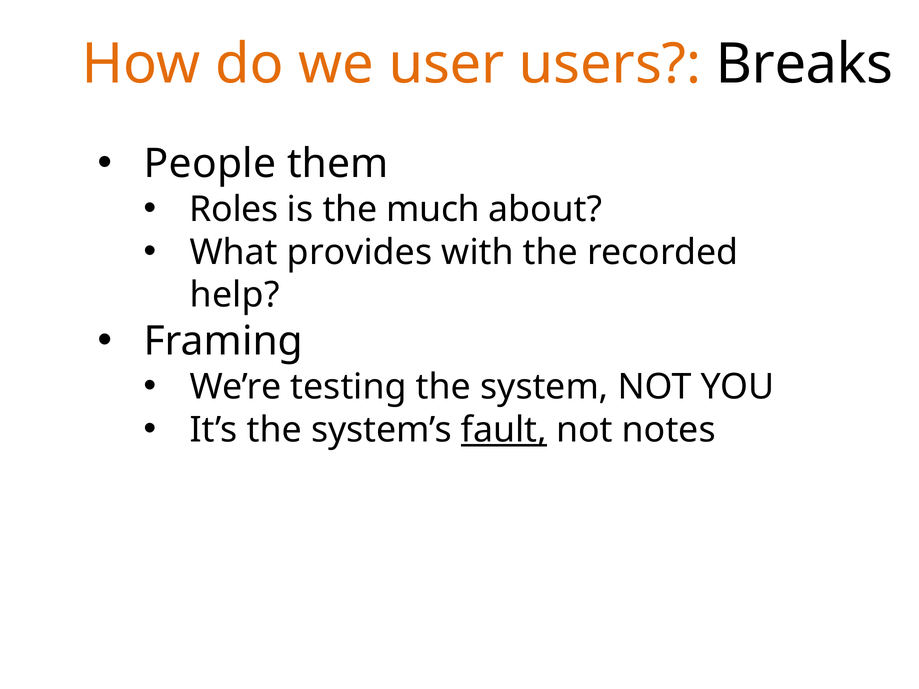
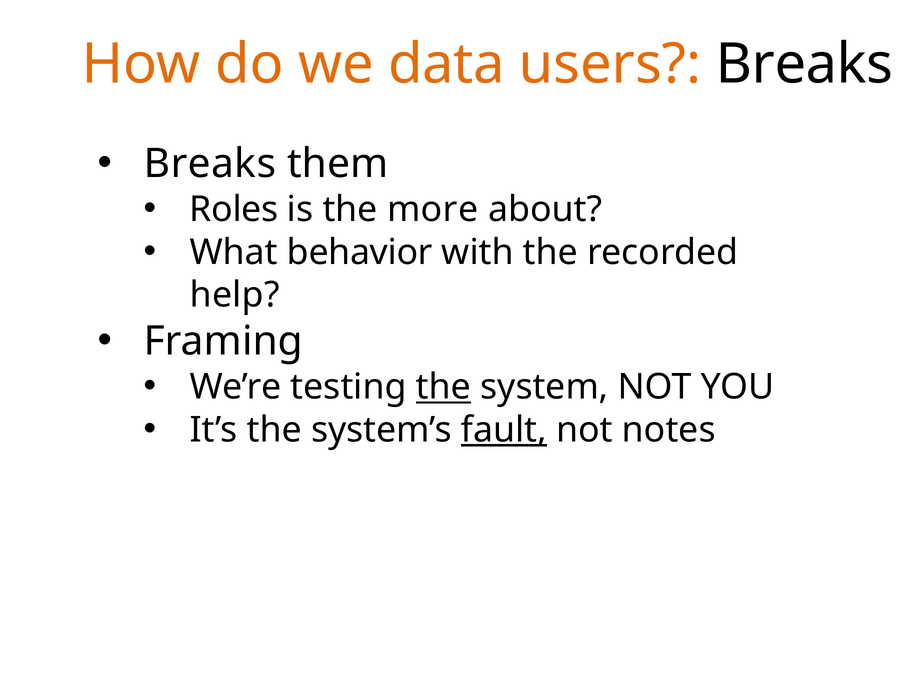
user: user -> data (447, 64)
People: People -> Breaks (210, 164)
much: much -> more (433, 209)
provides: provides -> behavior (360, 252)
the underline: none -> present (443, 387)
